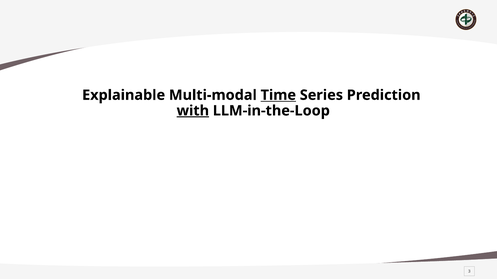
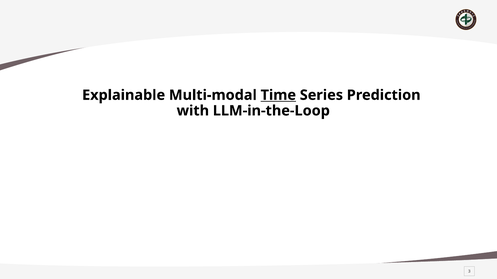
with underline: present -> none (193, 111)
